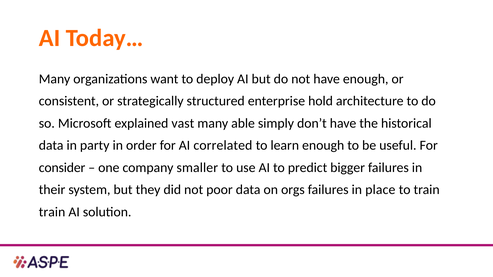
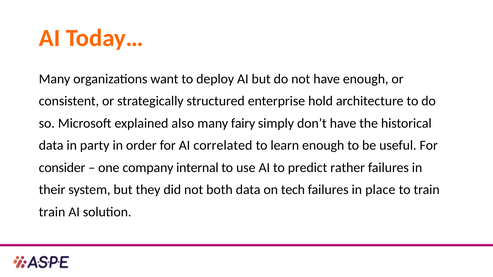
vast: vast -> also (183, 123)
able: able -> fairy (243, 123)
smaller: smaller -> internal (197, 168)
bigger: bigger -> rather (348, 168)
poor: poor -> both (219, 190)
orgs: orgs -> tech (293, 190)
